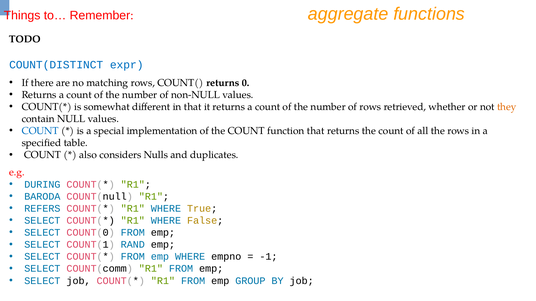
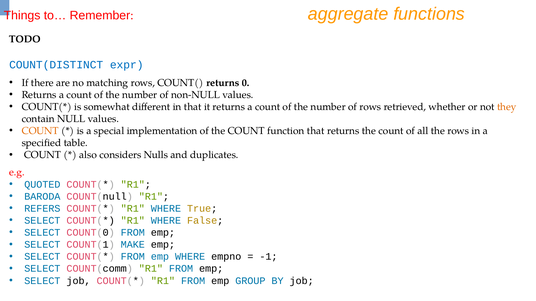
COUNT colour: blue -> orange (40, 131)
DURING: DURING -> QUOTED (42, 185)
RAND: RAND -> MAKE (133, 245)
